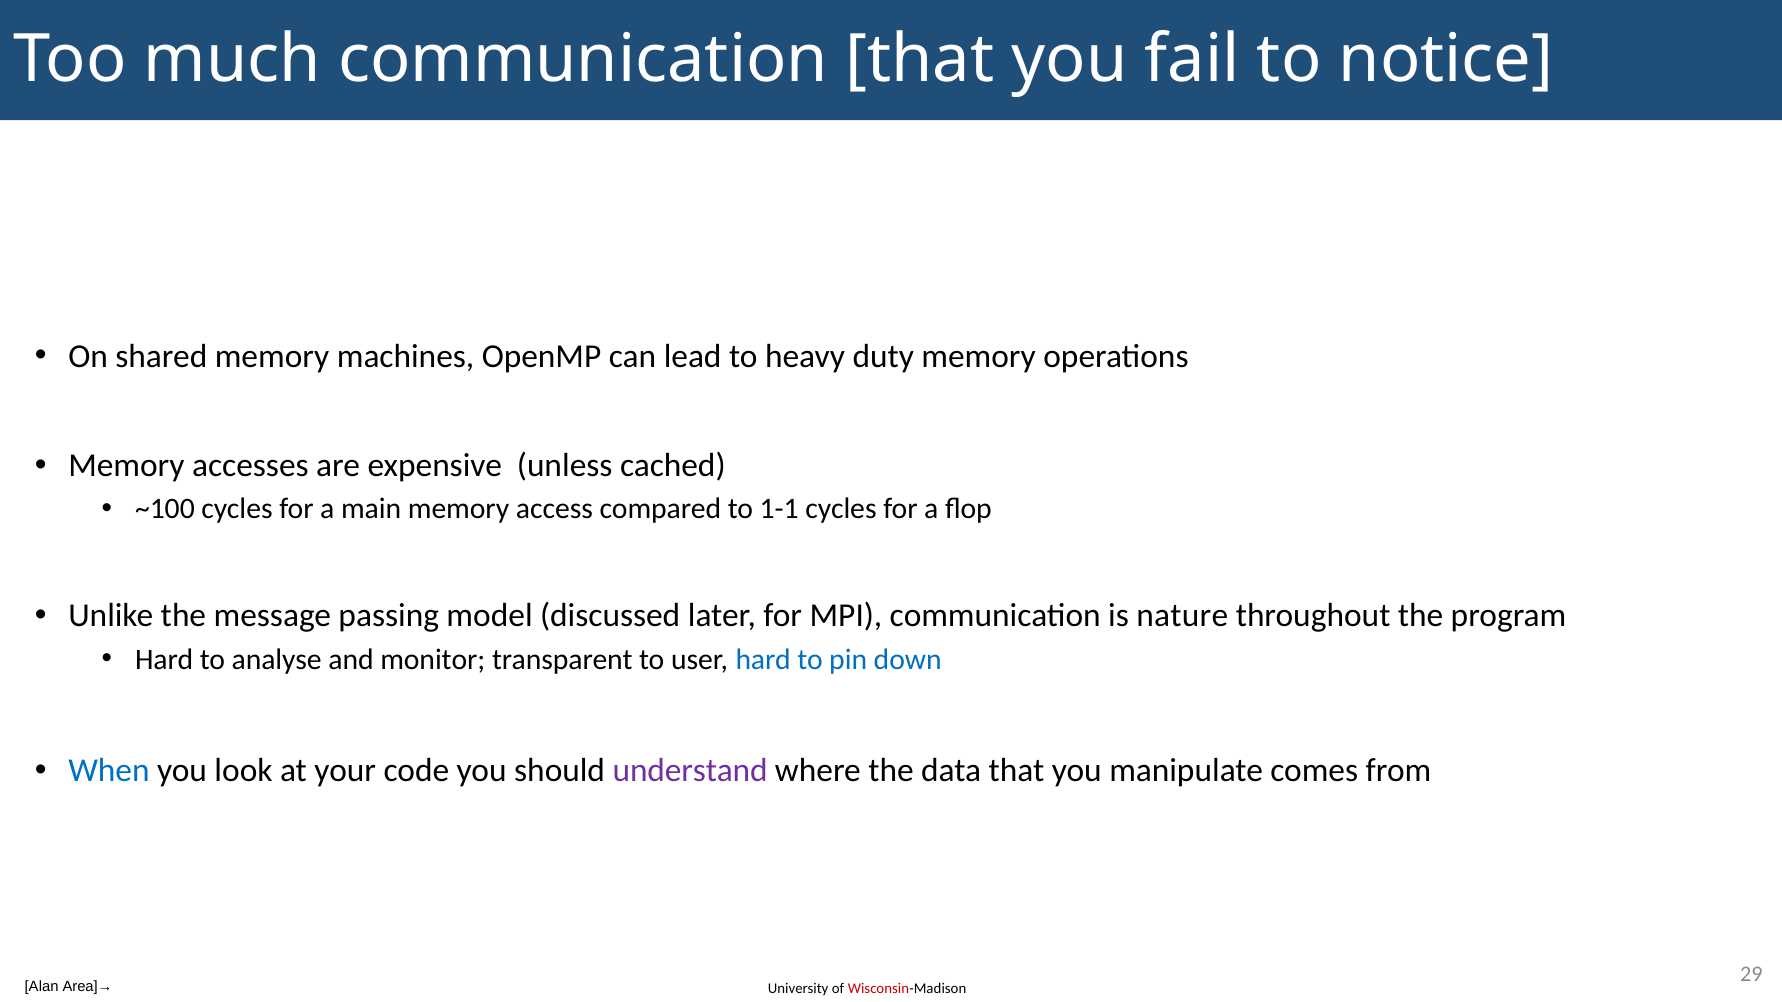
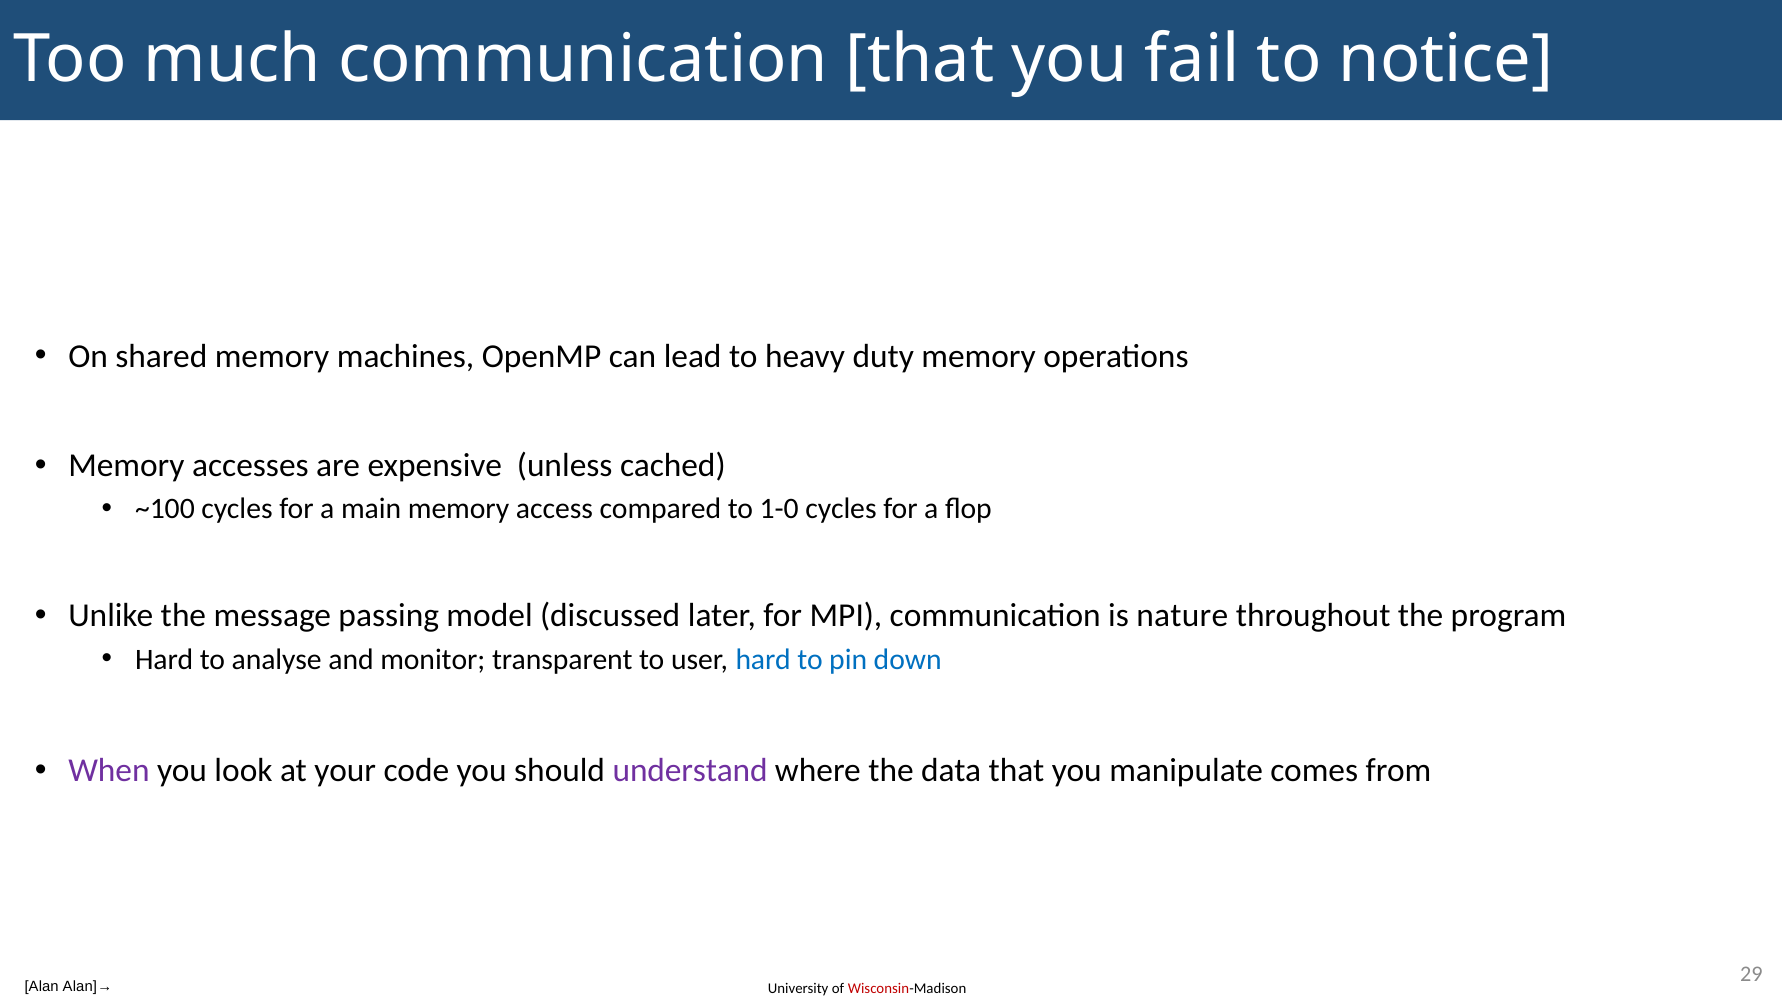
1-1: 1-1 -> 1-0 (779, 509)
When colour: blue -> purple (109, 771)
Area]→: Area]→ -> Alan]→ (87, 987)
